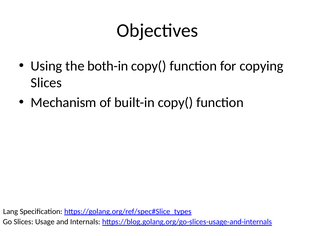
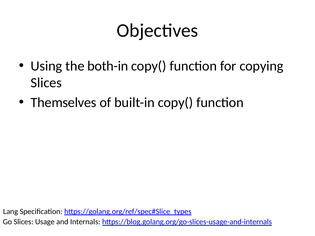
Mechanism: Mechanism -> Themselves (64, 103)
